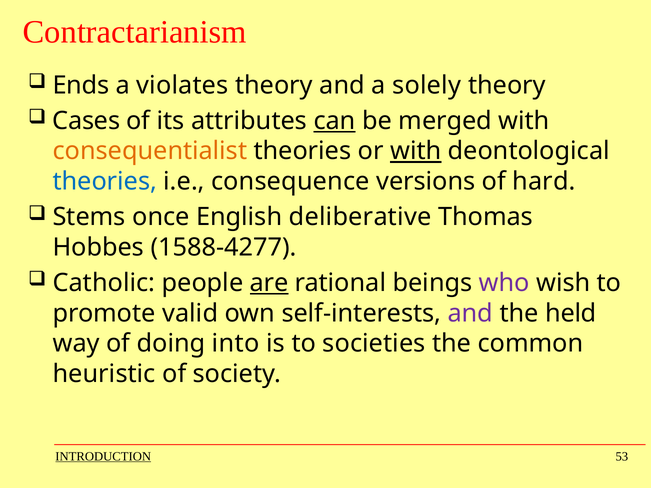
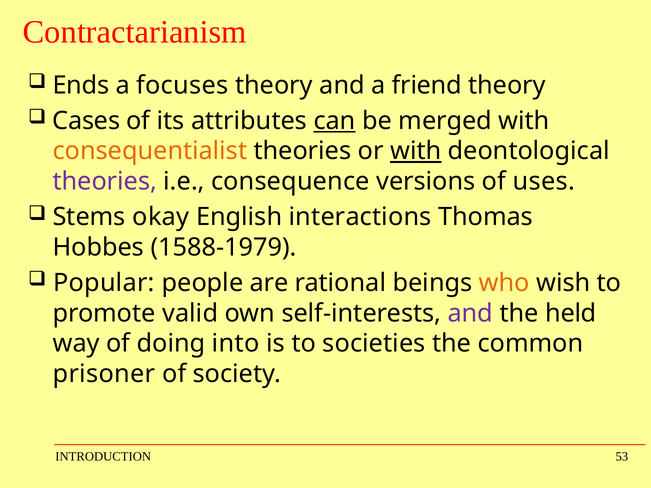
violates: violates -> focuses (182, 85)
solely: solely -> friend (427, 85)
theories colour: blue -> purple (105, 182)
hard: hard -> uses (544, 182)
once: once -> okay (161, 217)
deliberative: deliberative -> interactions (360, 217)
1588-4277: 1588-4277 -> 1588-1979 (223, 247)
Catholic: Catholic -> Popular (104, 283)
are underline: present -> none (269, 283)
who colour: purple -> orange (504, 283)
heuristic: heuristic -> prisoner (104, 374)
INTRODUCTION underline: present -> none (103, 457)
